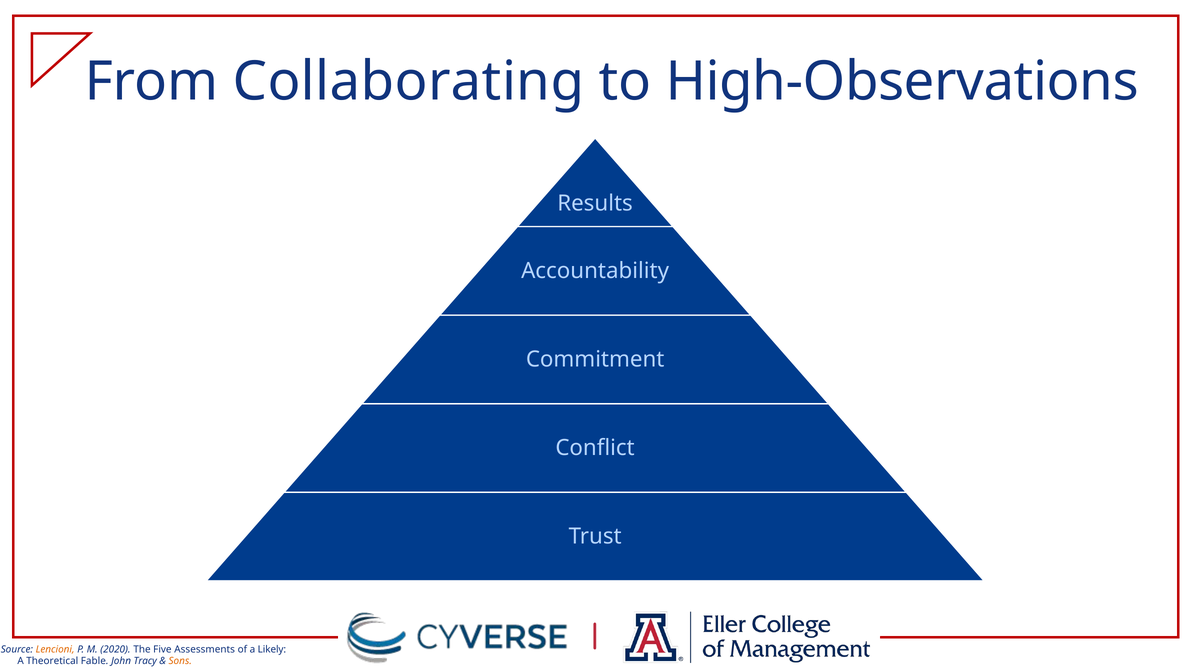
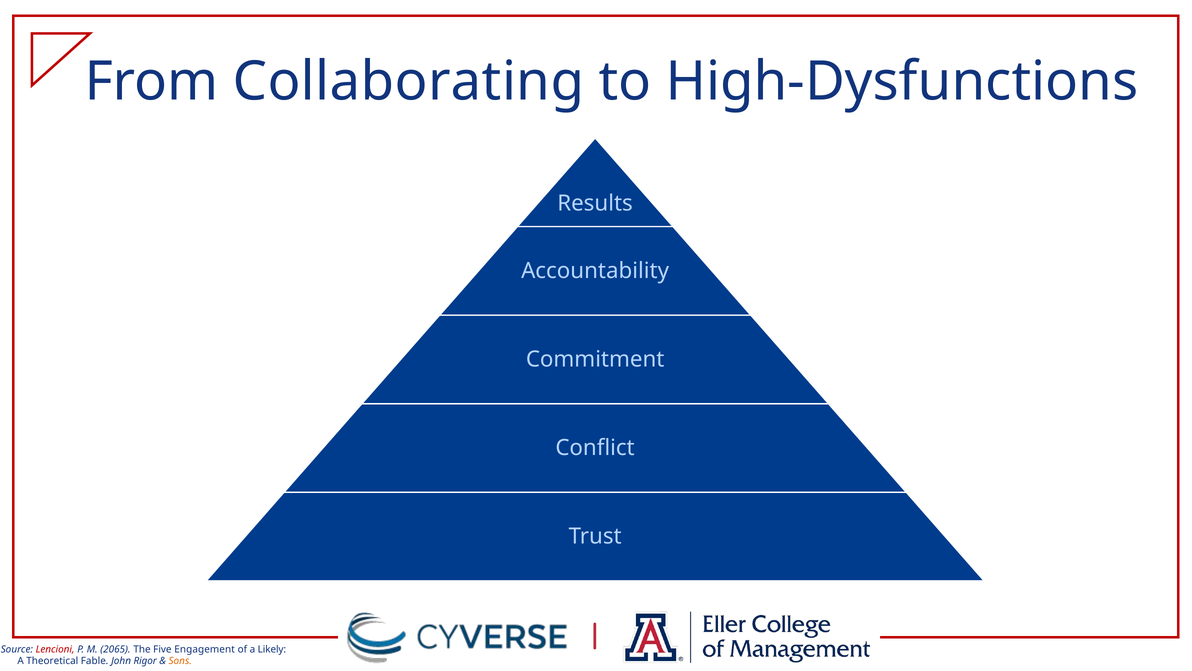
High-Observations: High-Observations -> High-Dysfunctions (902, 81)
Lencioni colour: orange -> red (55, 649)
2020: 2020 -> 2065 (115, 649)
Assessments: Assessments -> Engagement (205, 649)
Tracy: Tracy -> Rigor (145, 661)
